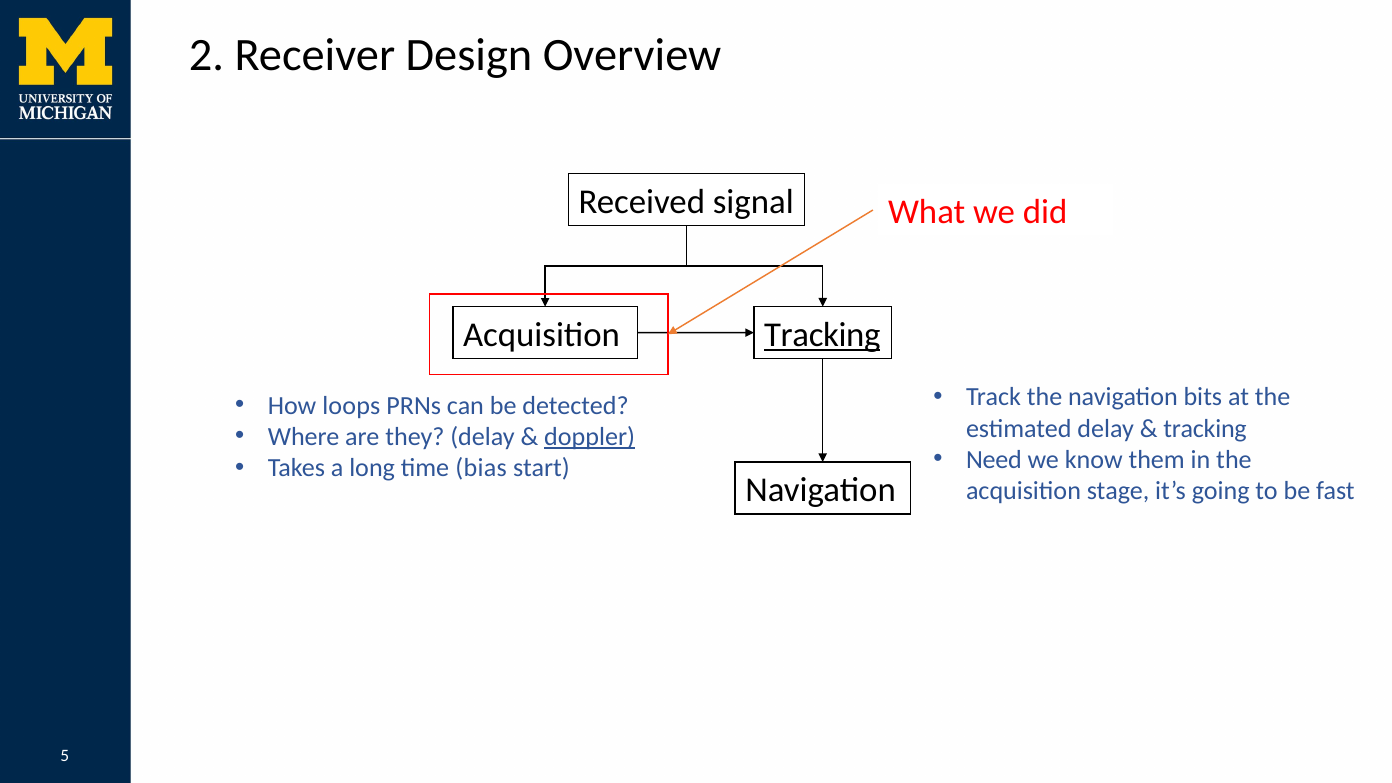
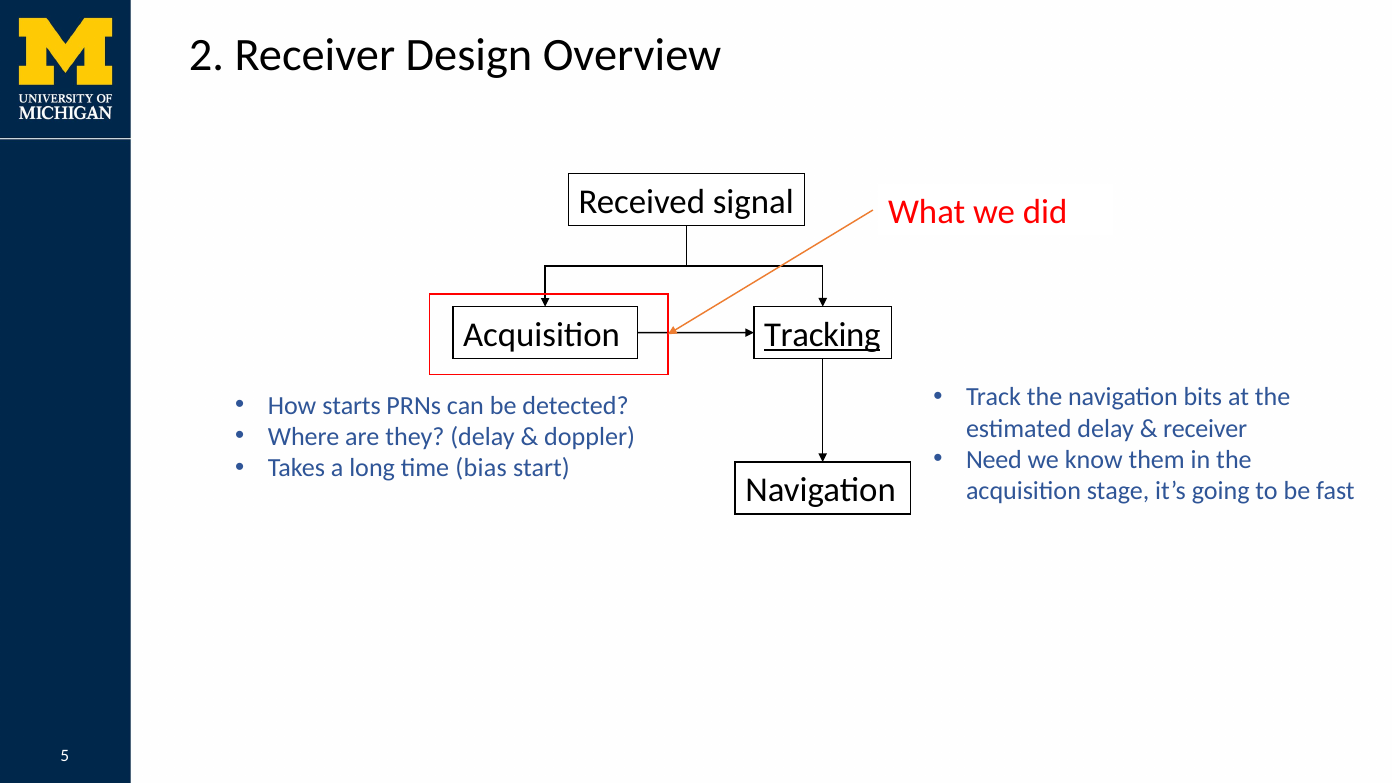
loops: loops -> starts (351, 405)
tracking: tracking -> receiver (1205, 428)
doppler underline: present -> none (590, 437)
